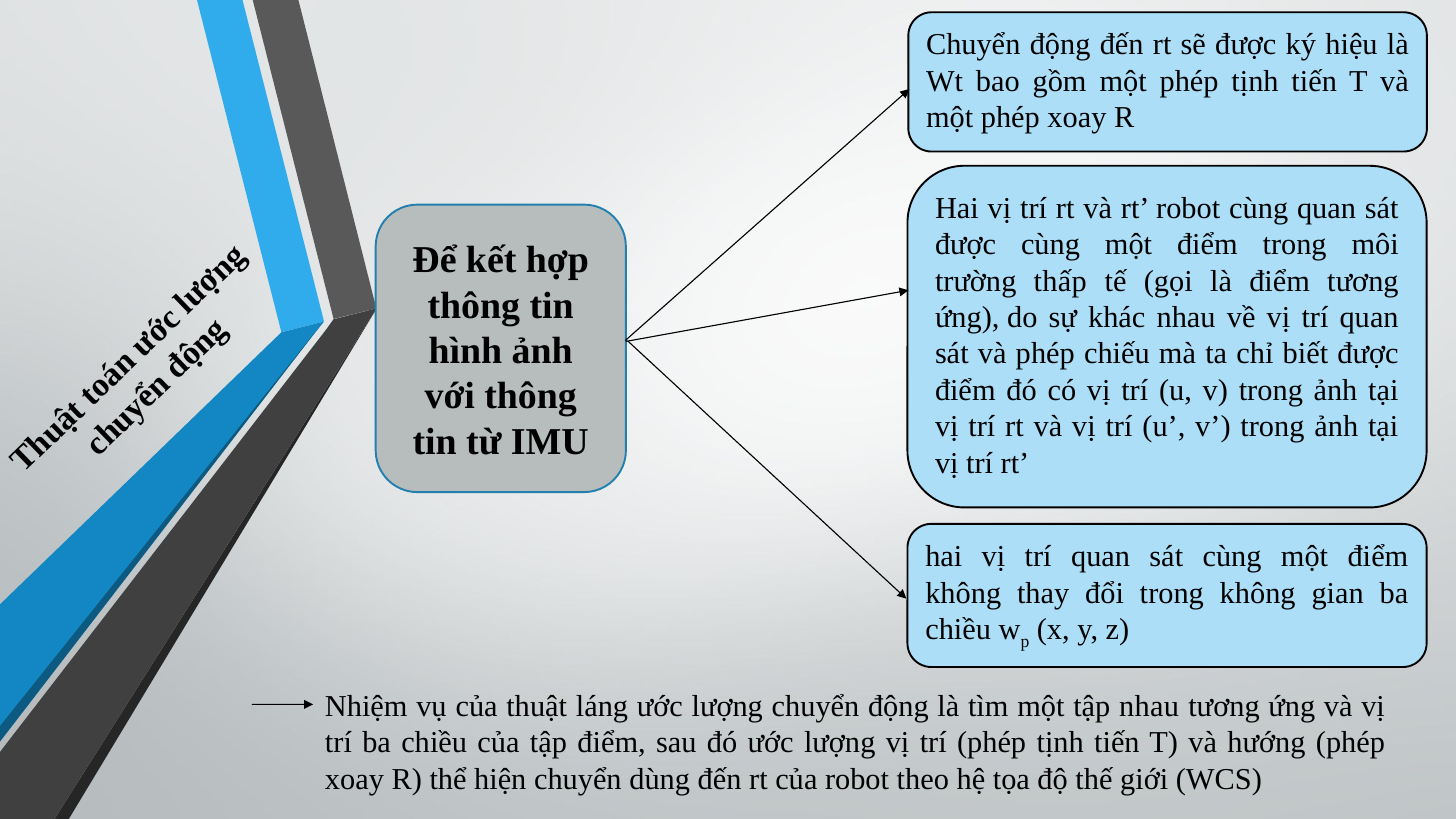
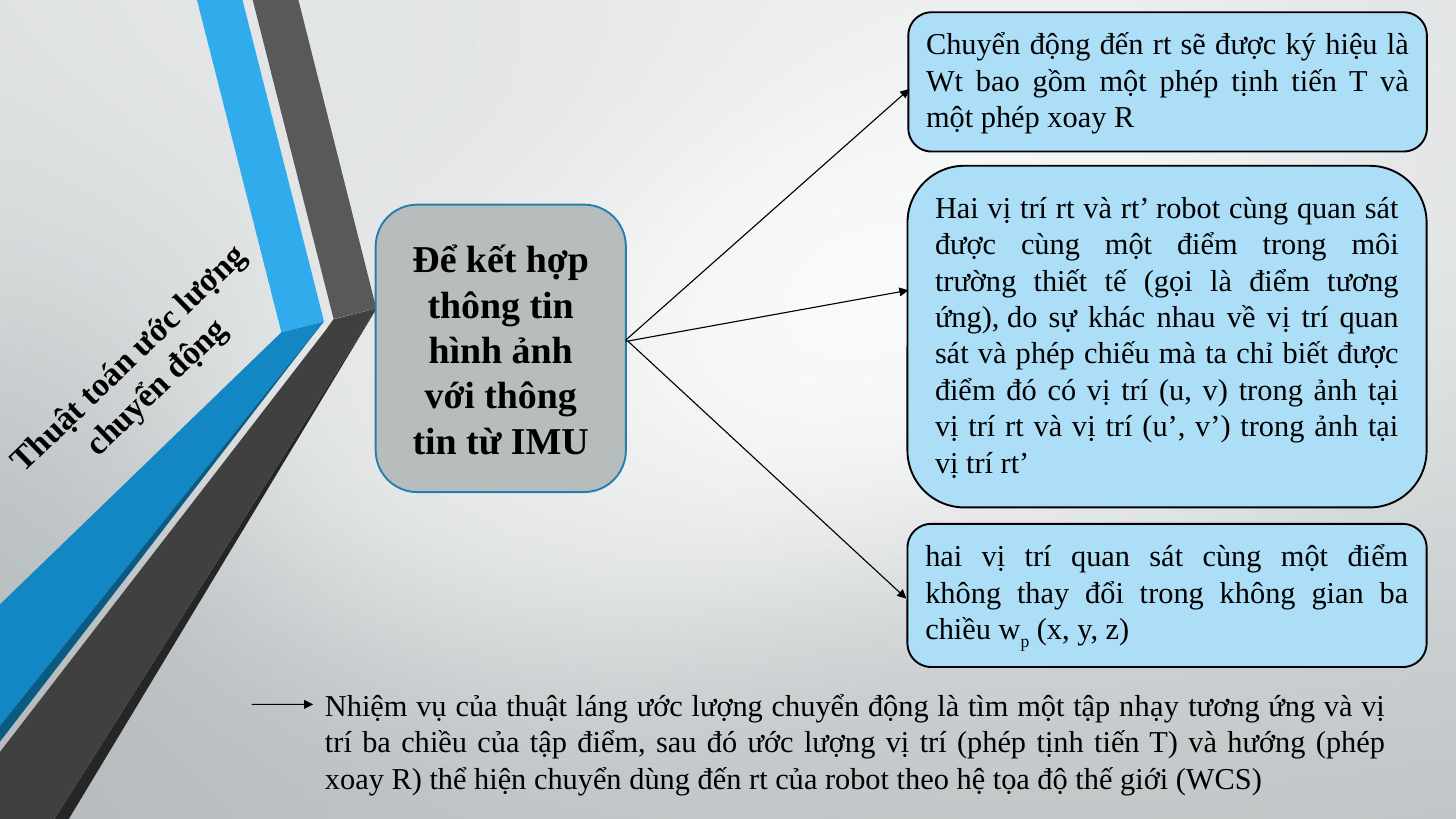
thấp: thấp -> thiết (1060, 281)
tập nhau: nhau -> nhạy (1149, 707)
